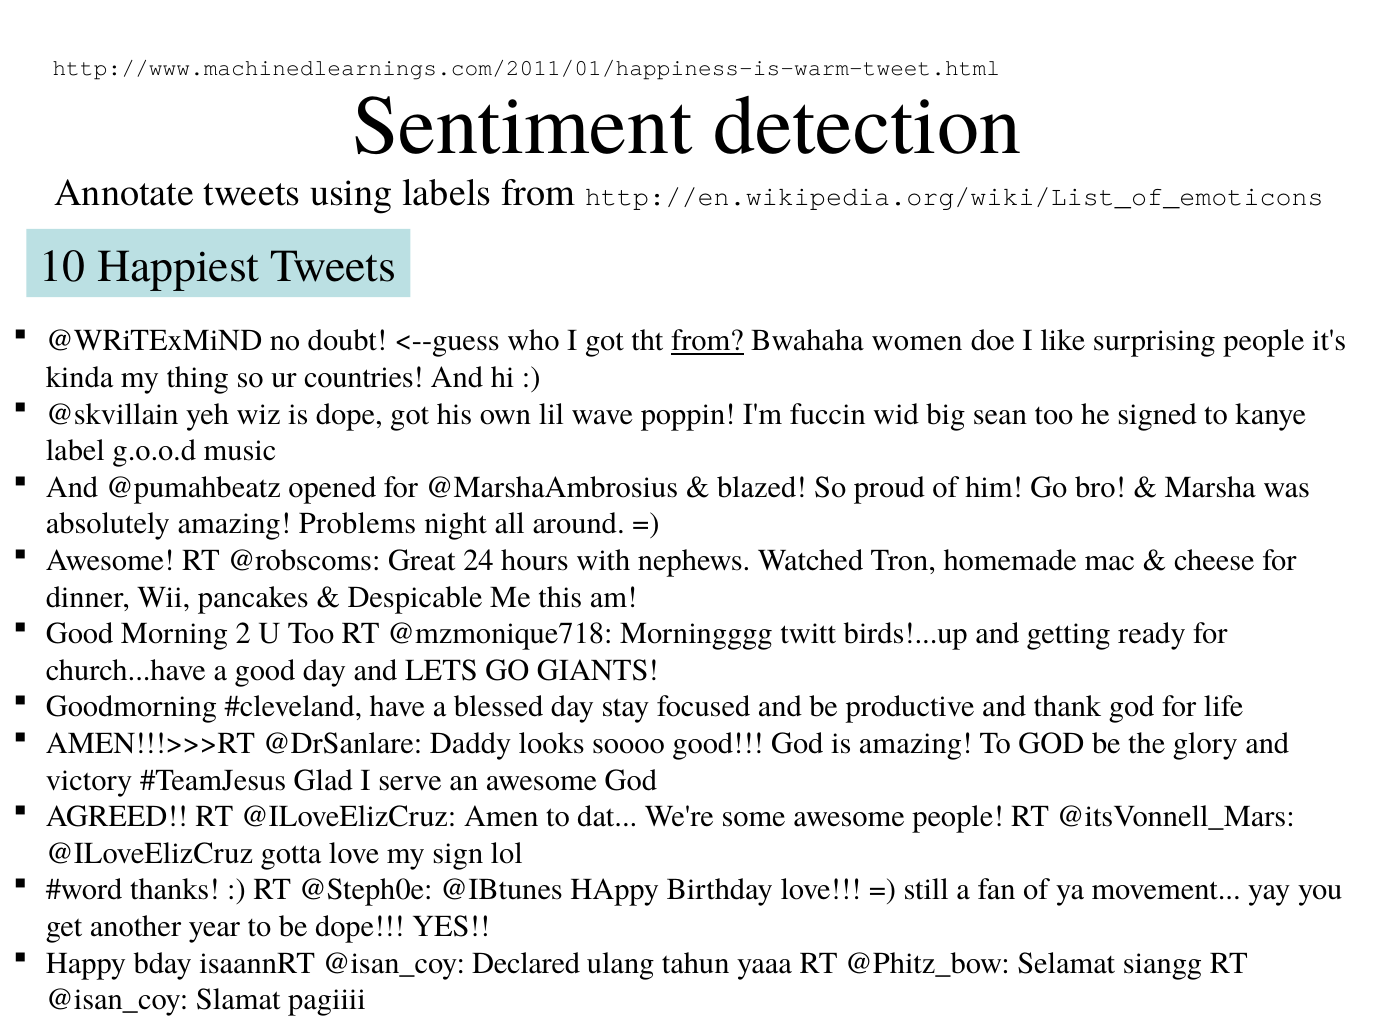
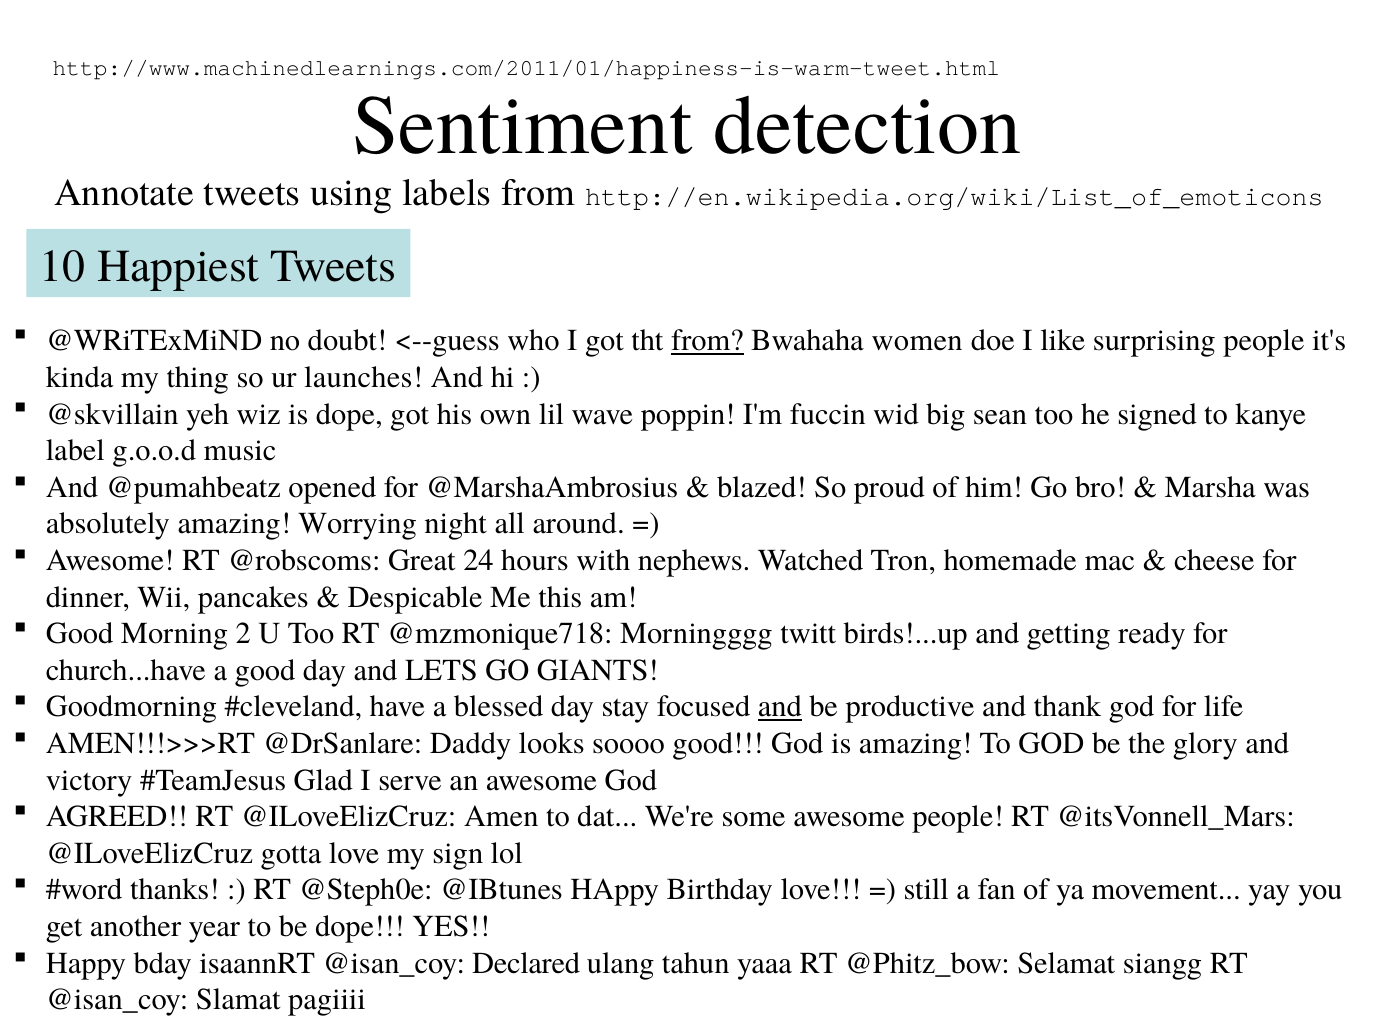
countries: countries -> launches (364, 378)
Problems: Problems -> Worrying (358, 524)
and underline: none -> present (780, 707)
